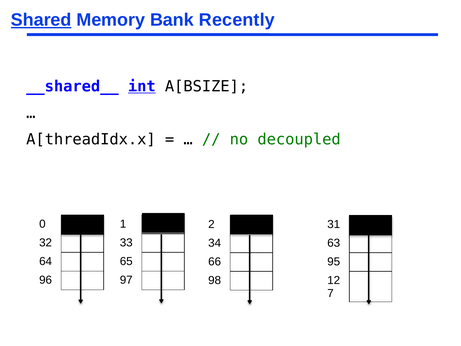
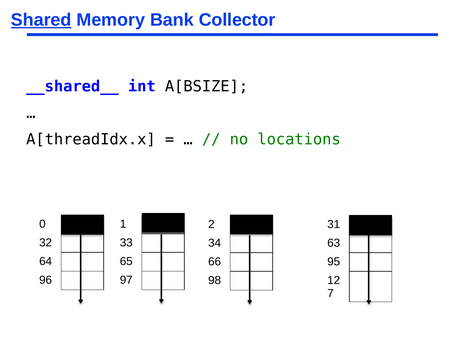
Recently: Recently -> Collector (237, 20)
int underline: present -> none (142, 86)
decoupled: decoupled -> locations (299, 139)
